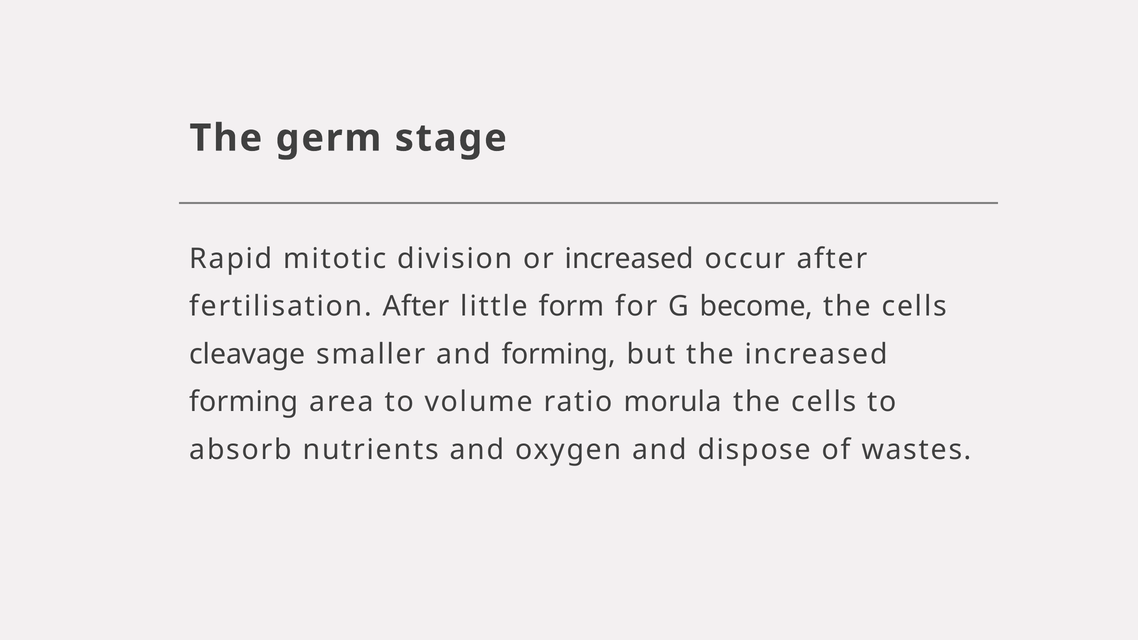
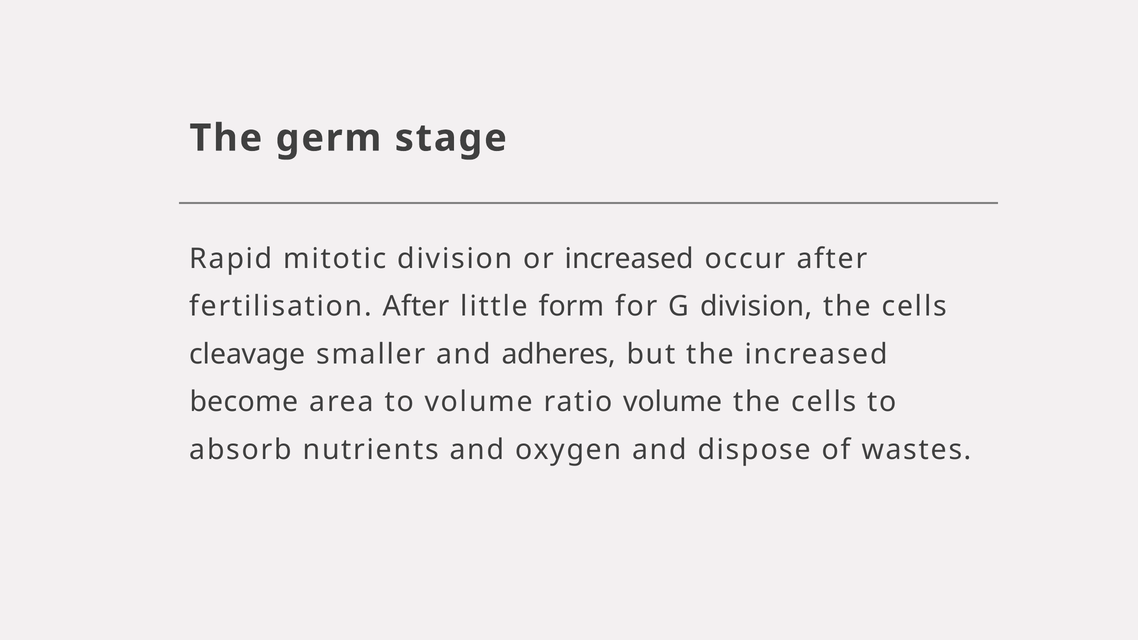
G become: become -> division (756, 307)
and forming: forming -> adheres (559, 354)
forming: forming -> become (244, 402)
ratio morula: morula -> volume (673, 402)
